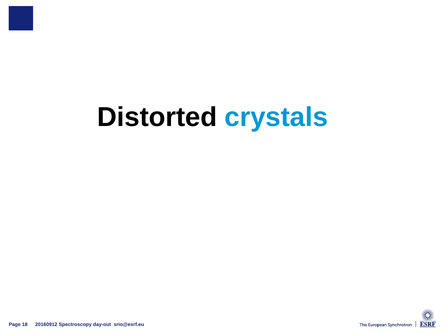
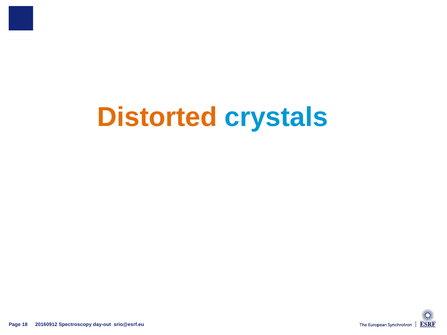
Distorted colour: black -> orange (157, 117)
